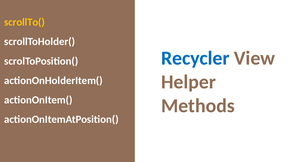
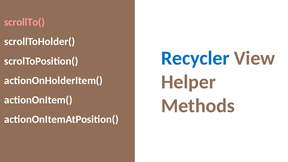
scrollTo( colour: yellow -> pink (24, 22)
